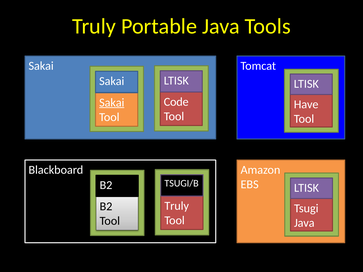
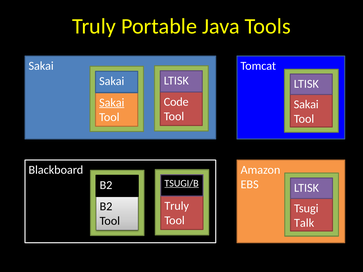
Have: Have -> Sakai (306, 105)
TSUGI/B underline: none -> present (182, 183)
Java: Java -> Talk (304, 223)
